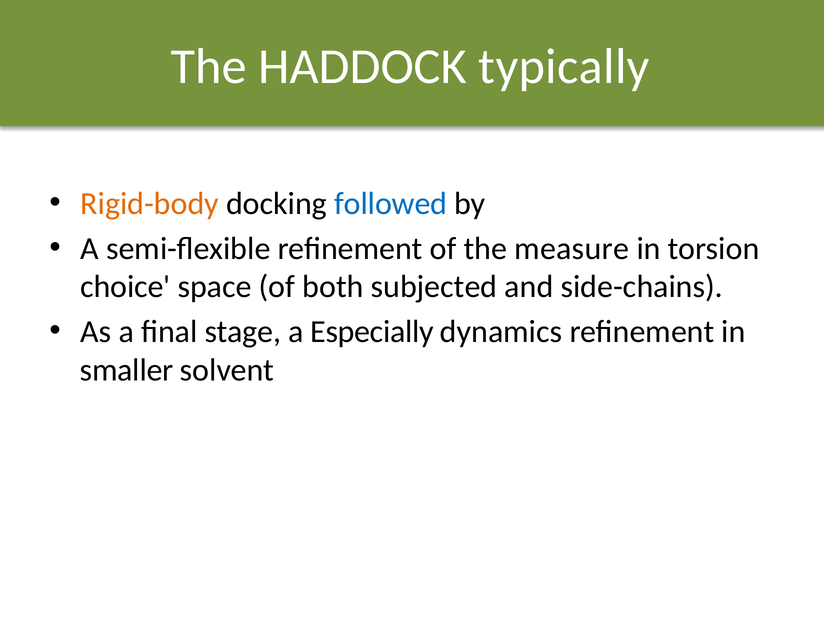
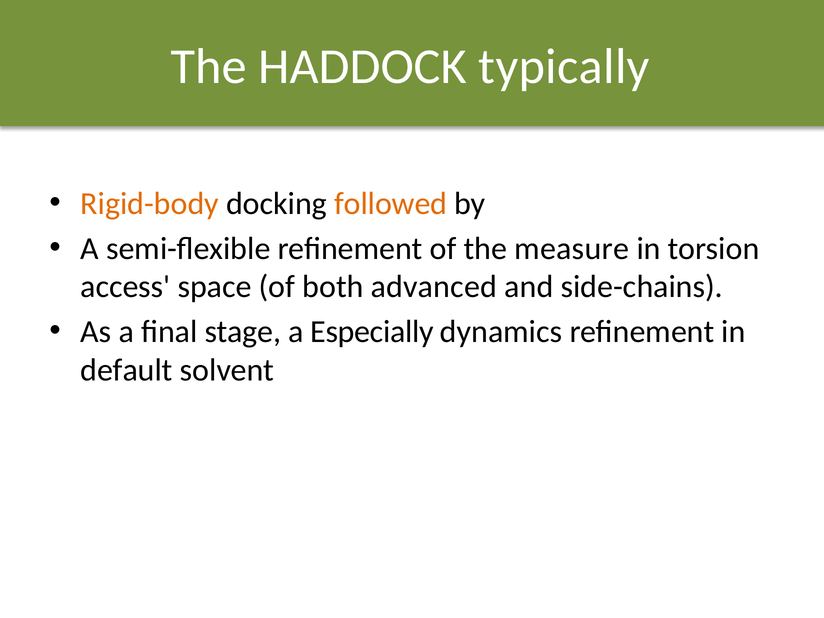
followed colour: blue -> orange (391, 204)
choice: choice -> access (125, 287)
subjected: subjected -> advanced (434, 287)
smaller: smaller -> default (127, 370)
